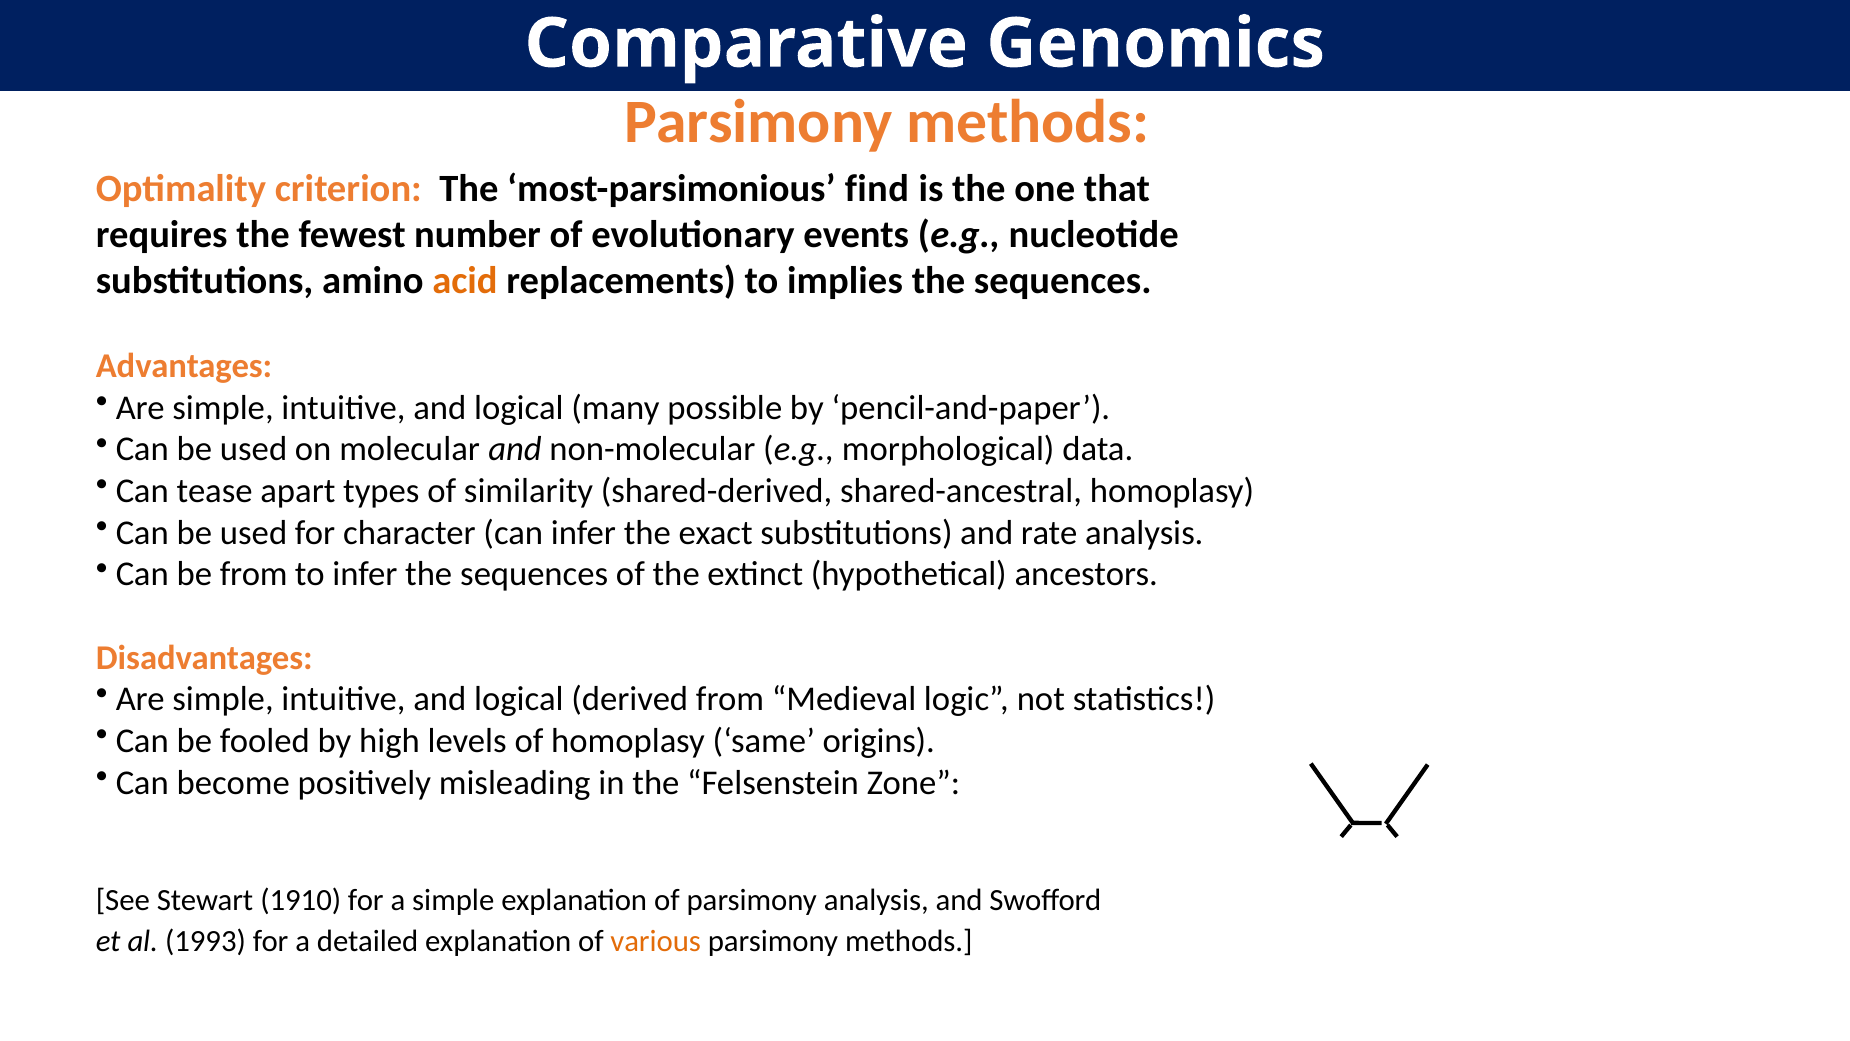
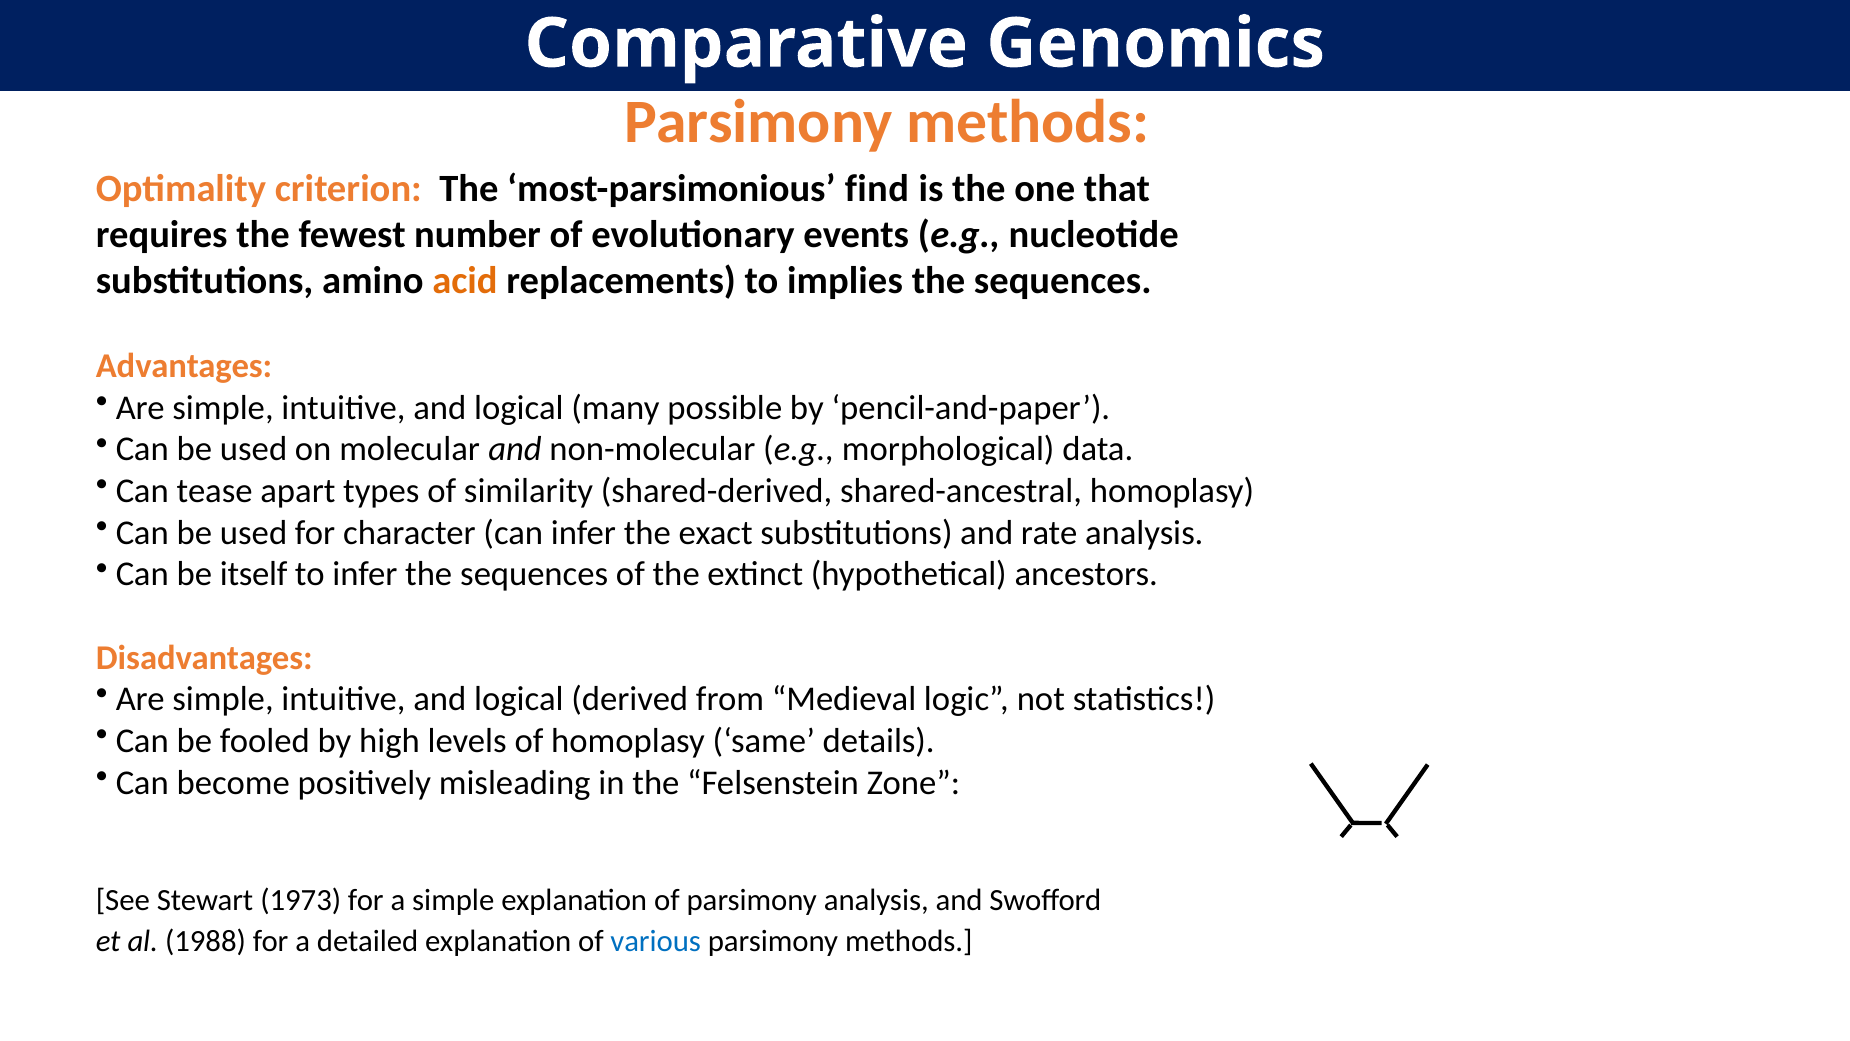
be from: from -> itself (254, 574)
origins: origins -> details (879, 741)
1910: 1910 -> 1973 (301, 900)
1993: 1993 -> 1988 (206, 941)
various colour: orange -> blue (656, 941)
